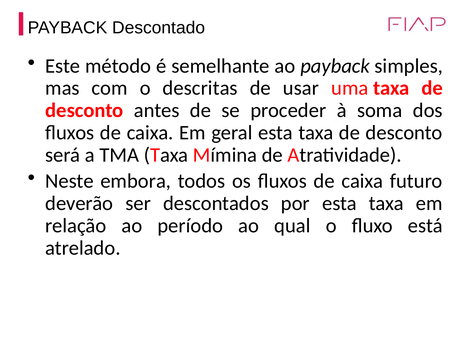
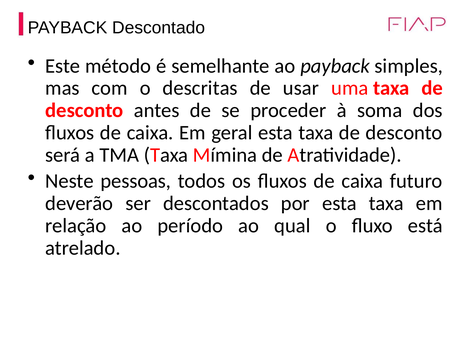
embora: embora -> pessoas (136, 181)
